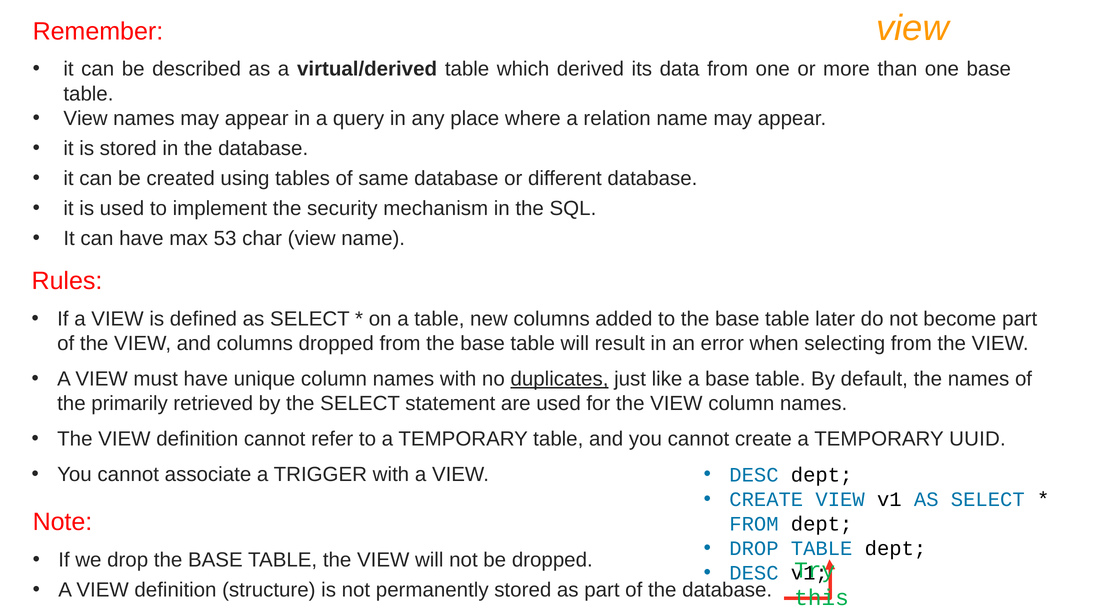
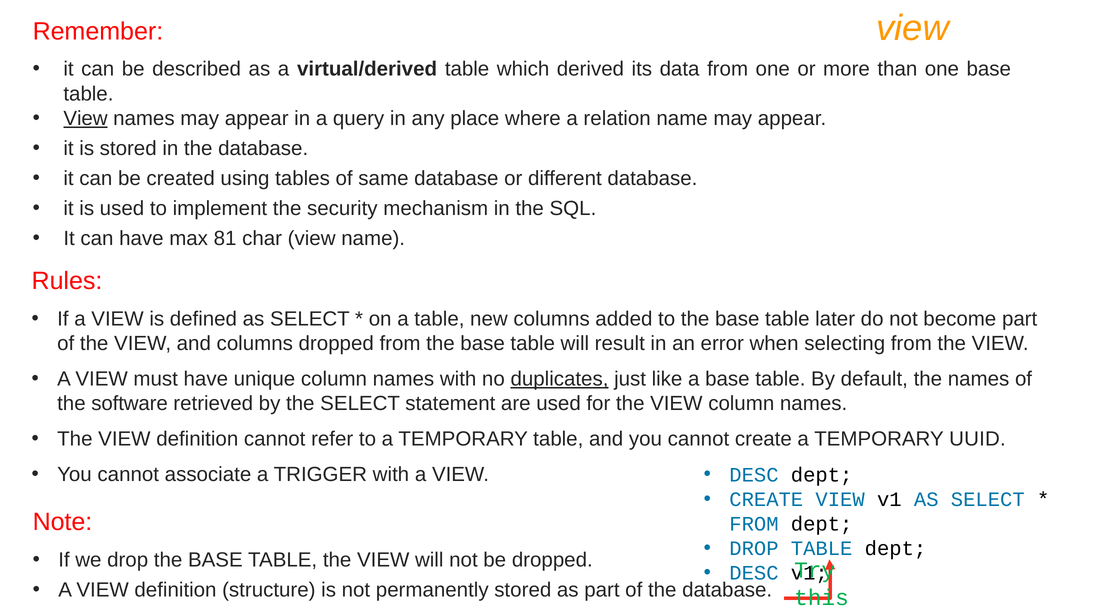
View underline: none -> present (86, 118)
53: 53 -> 81 (225, 239)
primarily: primarily -> software (130, 404)
